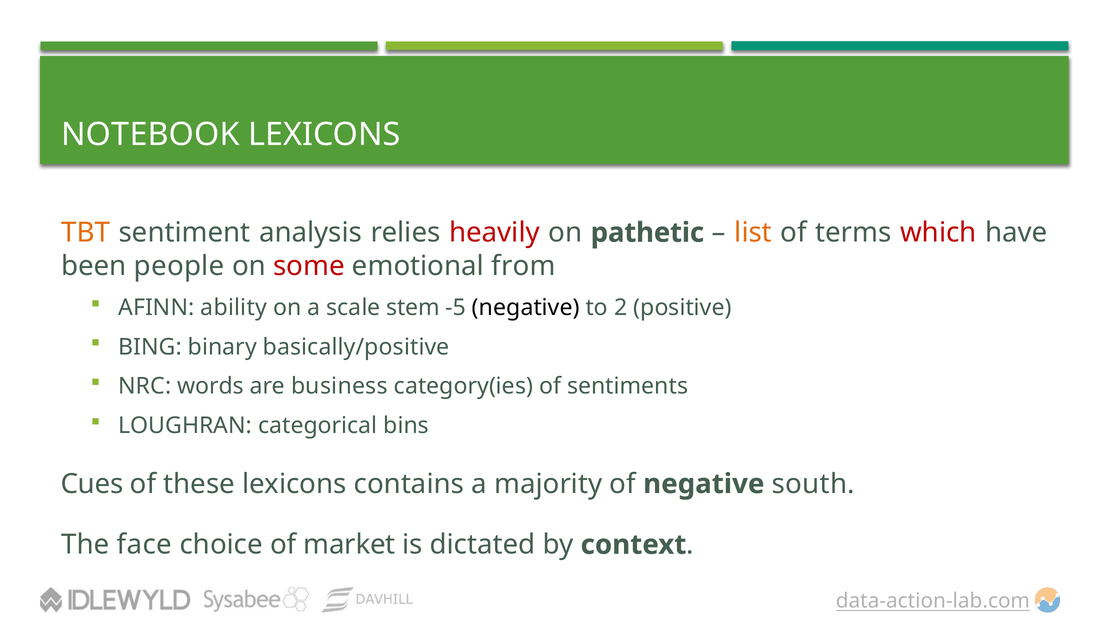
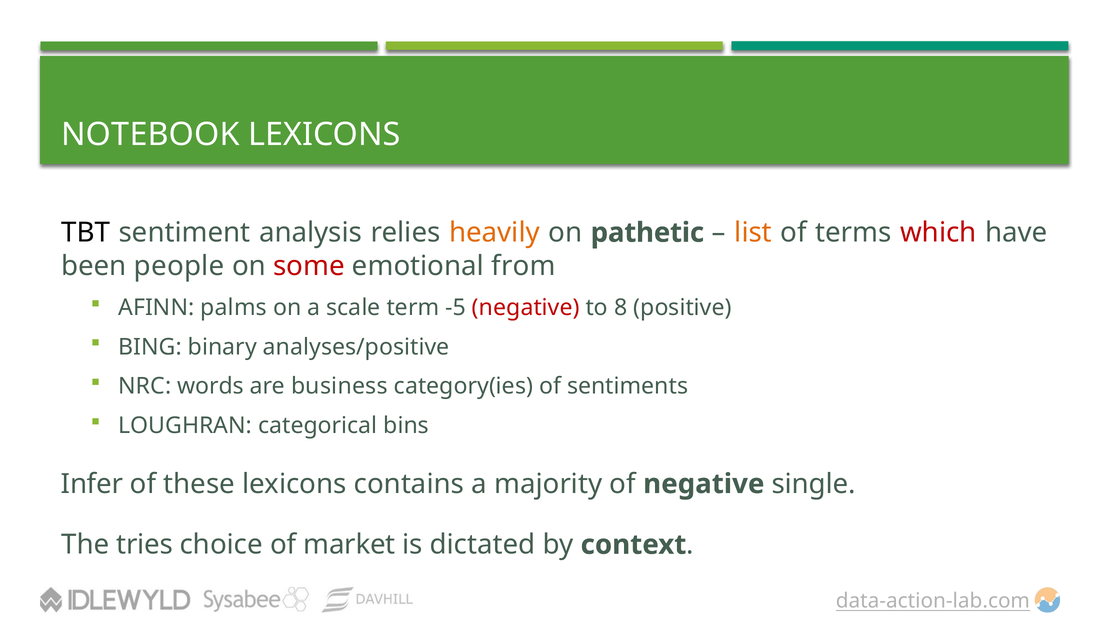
TBT colour: orange -> black (86, 233)
heavily colour: red -> orange (494, 233)
ability: ability -> palms (234, 308)
stem: stem -> term (413, 308)
negative colour: black -> red (526, 308)
2: 2 -> 8 (621, 308)
basically/positive: basically/positive -> analyses/positive (356, 347)
Cues: Cues -> Infer (92, 484)
south: south -> single (814, 484)
face: face -> tries (145, 545)
